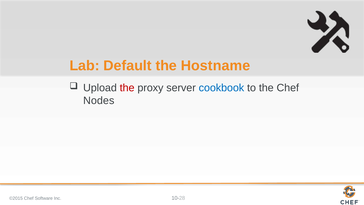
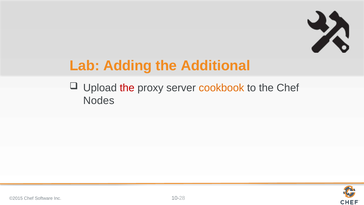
Default: Default -> Adding (128, 66)
Hostname: Hostname -> Additional (216, 66)
cookbook colour: blue -> orange (221, 88)
